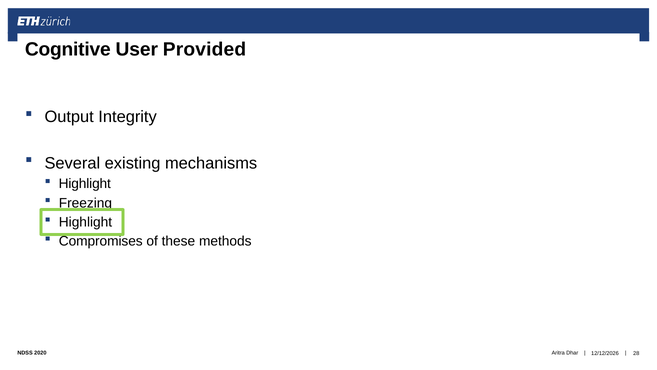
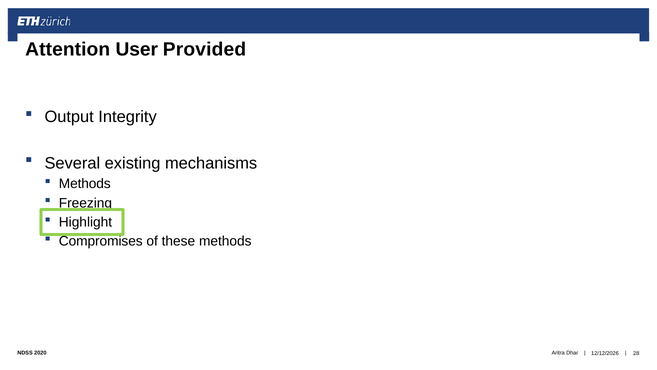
Cognitive: Cognitive -> Attention (68, 49)
Highlight: Highlight -> Methods (85, 184)
